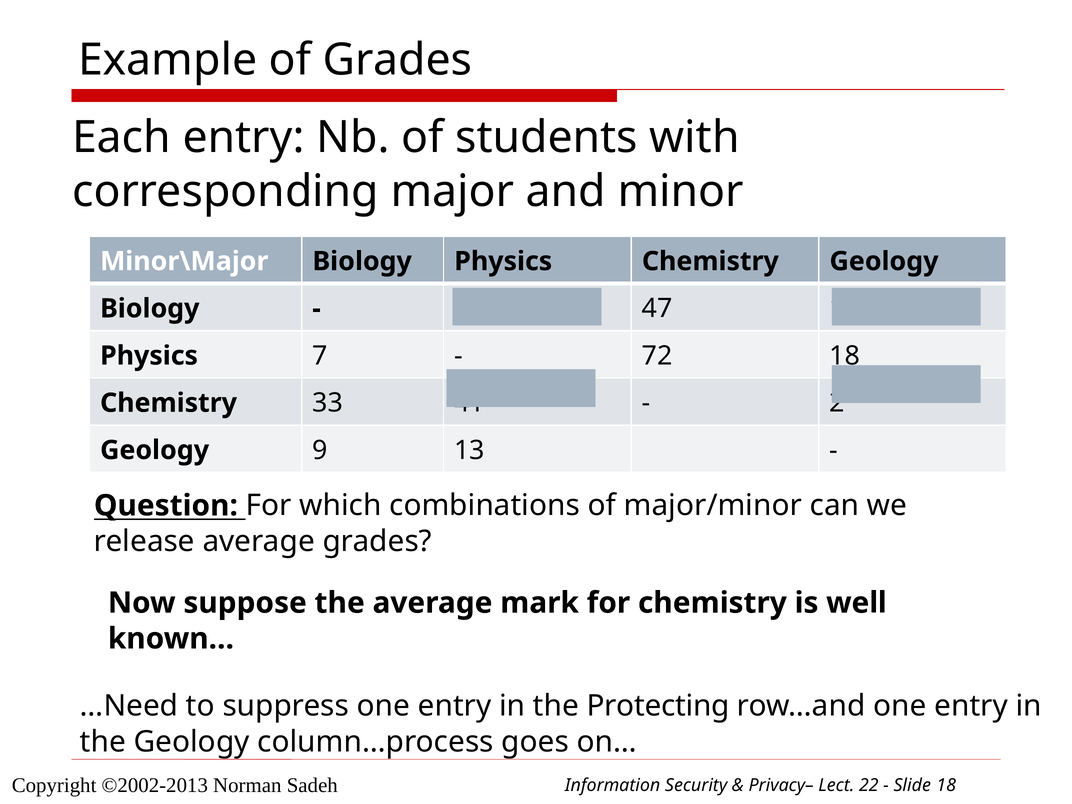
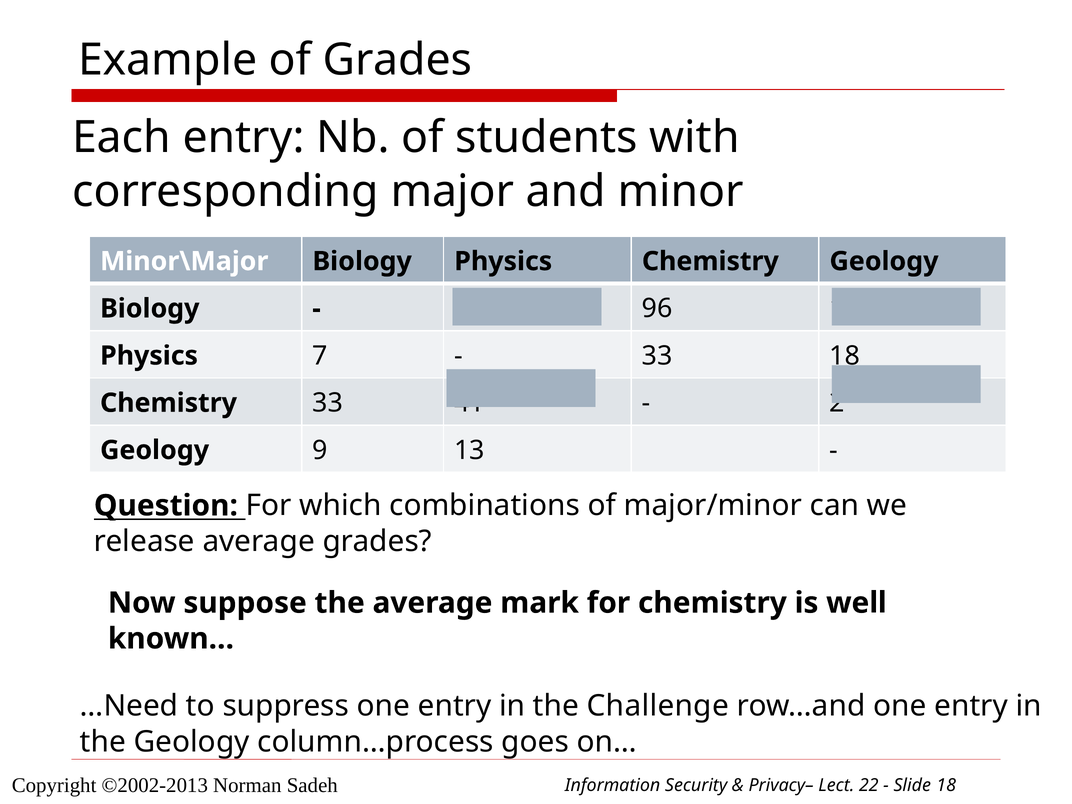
47: 47 -> 96 (657, 309)
72: 72 -> 33 (657, 356)
Protecting: Protecting -> Challenge (658, 706)
